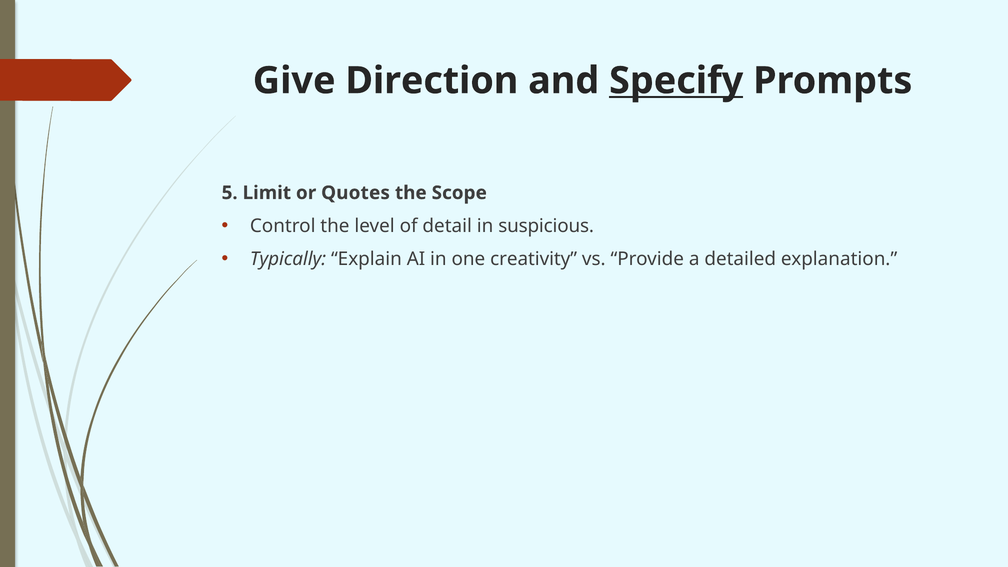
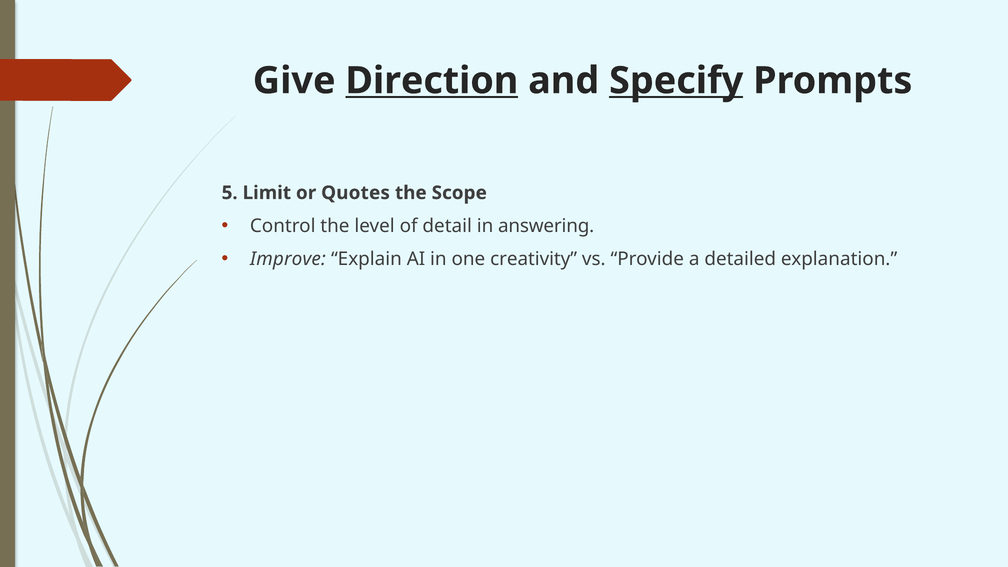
Direction underline: none -> present (432, 81)
suspicious: suspicious -> answering (546, 226)
Typically: Typically -> Improve (288, 259)
